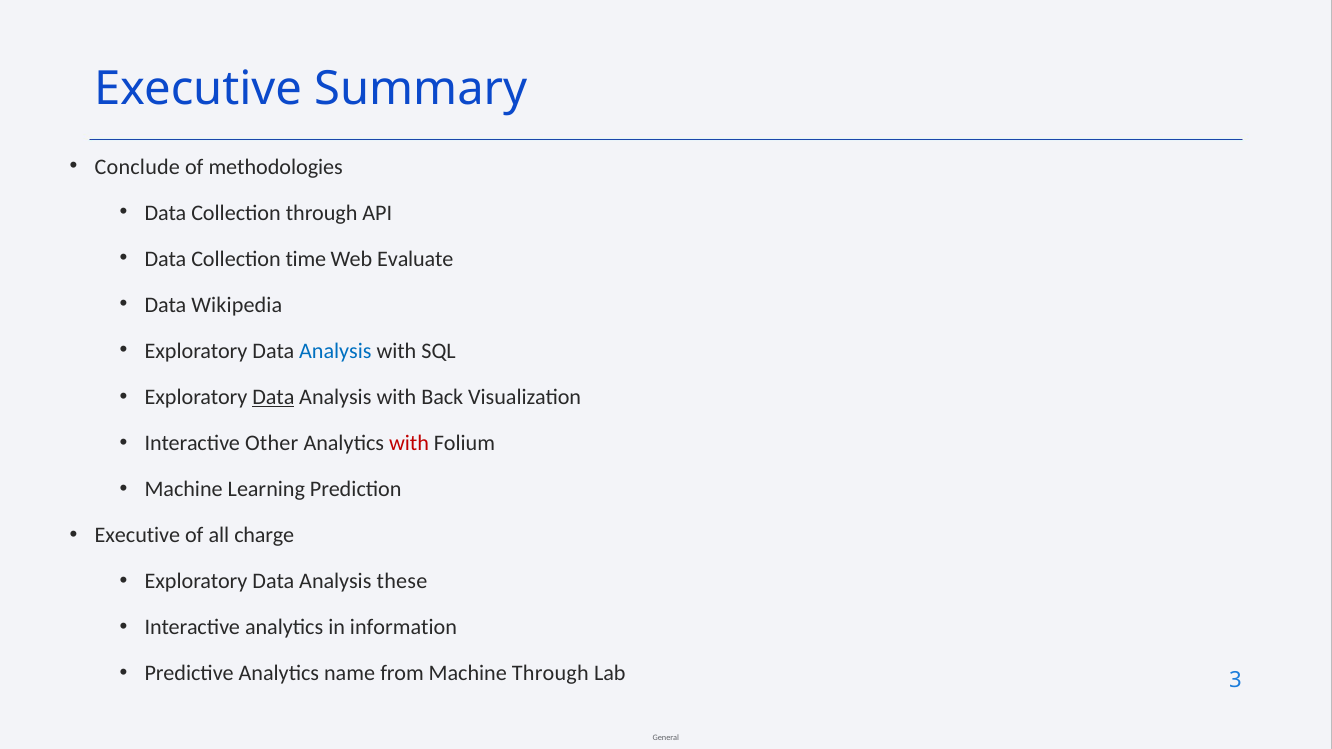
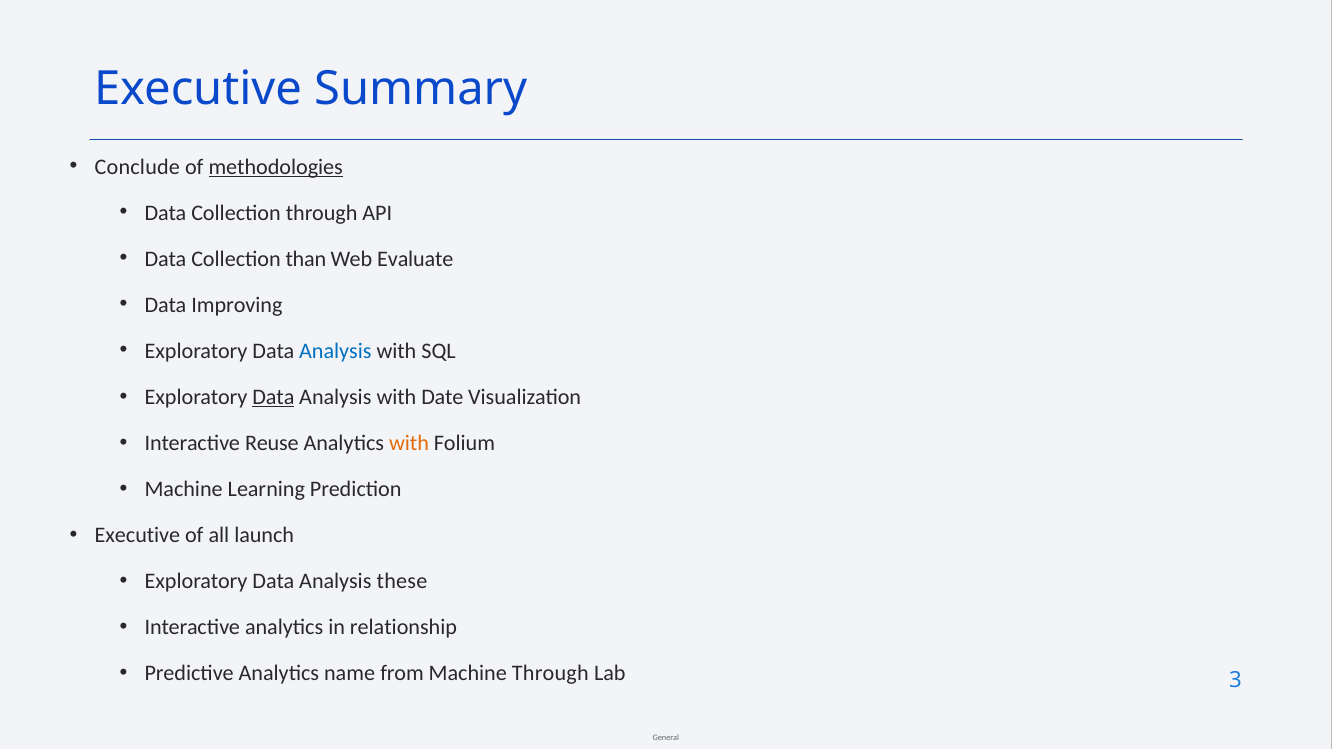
methodologies underline: none -> present (276, 167)
time: time -> than (306, 259)
Wikipedia: Wikipedia -> Improving (237, 305)
Back: Back -> Date (442, 397)
Other: Other -> Reuse (272, 443)
with colour: red -> orange (409, 443)
charge: charge -> launch (264, 535)
information: information -> relationship (403, 627)
